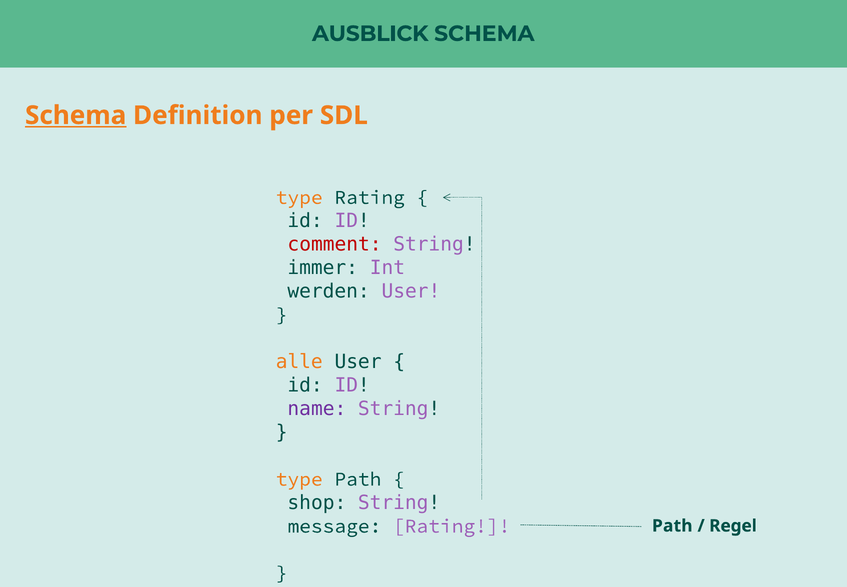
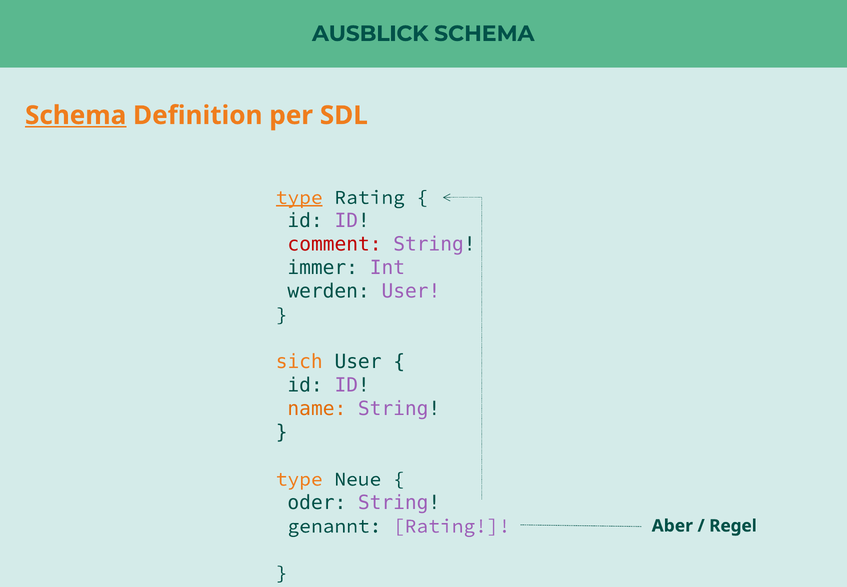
type underline: none -> present (299, 197)
alle: alle -> sich (299, 361)
name colour: purple -> orange (317, 408)
type Path: Path -> Neue (358, 479)
shop: shop -> oder (317, 502)
message: message -> genannt (334, 526)
Path: Path -> Aber (672, 525)
